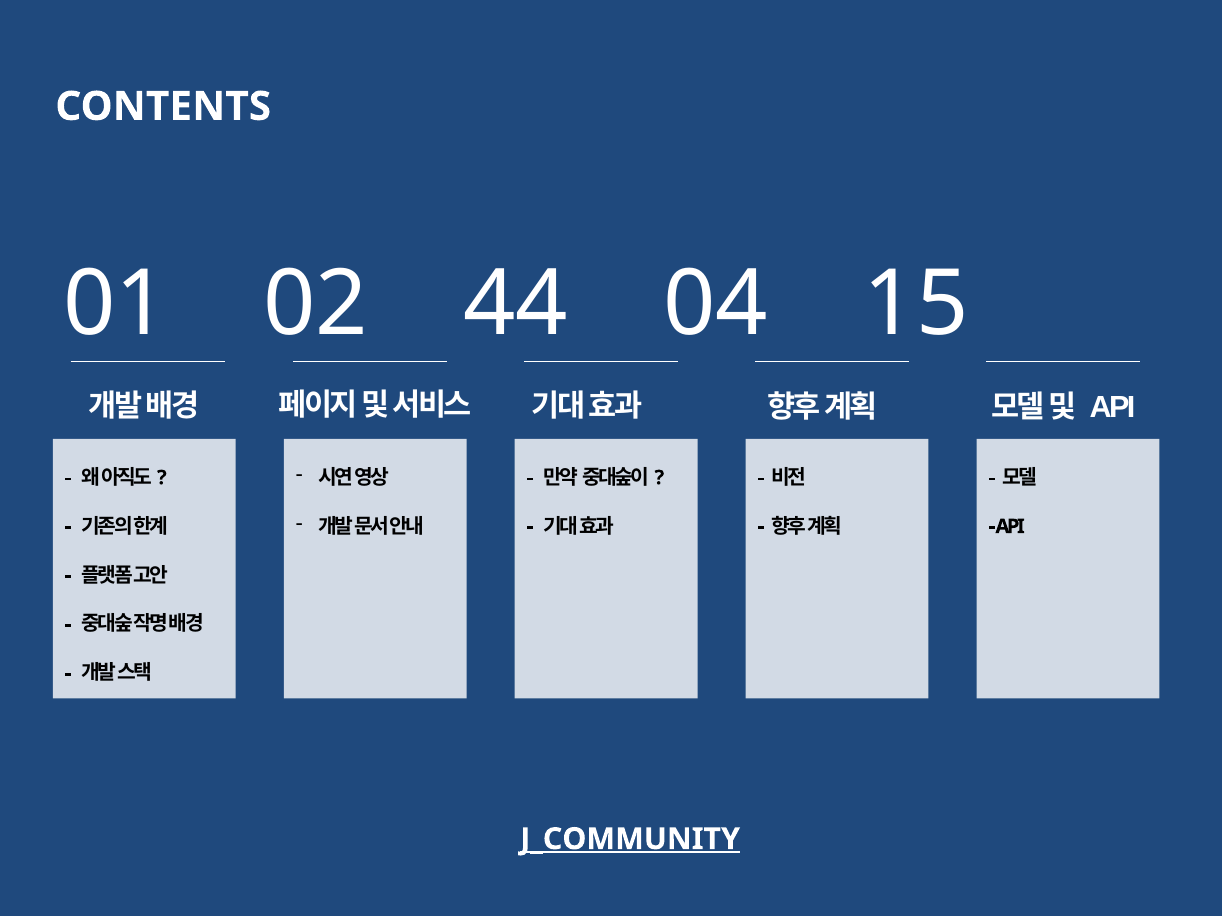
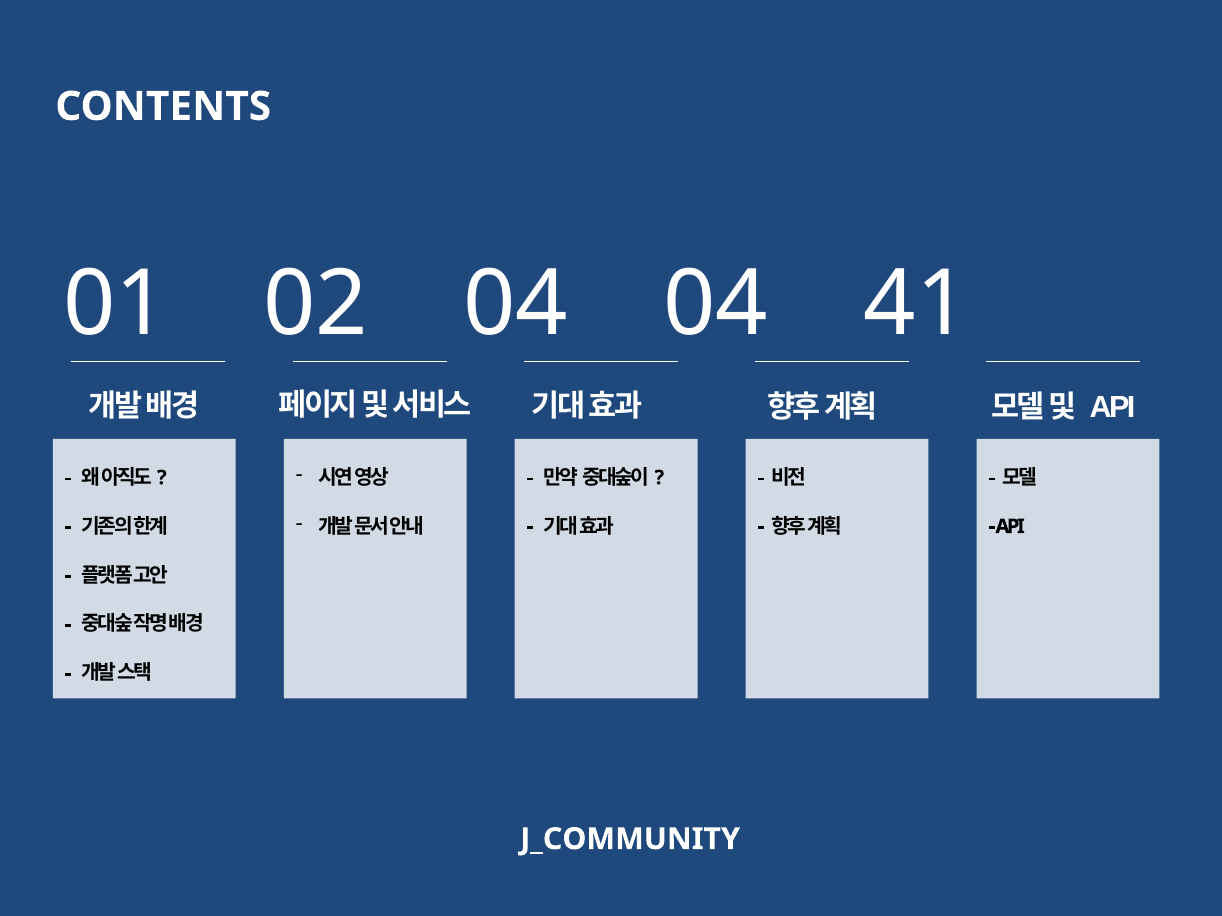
02 44: 44 -> 04 (516, 304)
15: 15 -> 41 (916, 304)
J_COMMUNITY underline: present -> none (630, 839)
